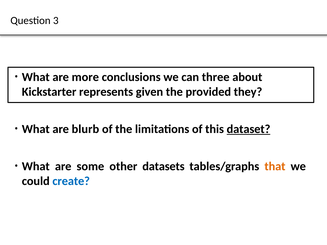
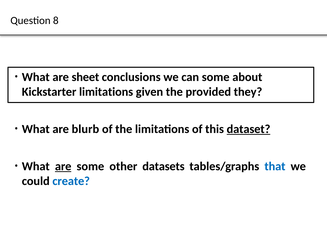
3: 3 -> 8 (56, 21)
more: more -> sheet (85, 77)
can three: three -> some (216, 77)
Kickstarter represents: represents -> limitations (106, 92)
are underline: none -> present (63, 167)
that colour: orange -> blue (275, 167)
